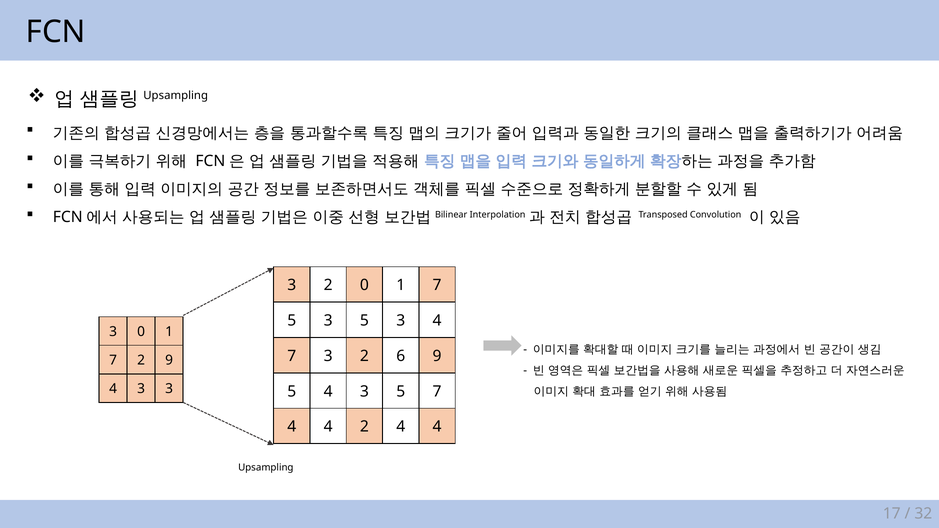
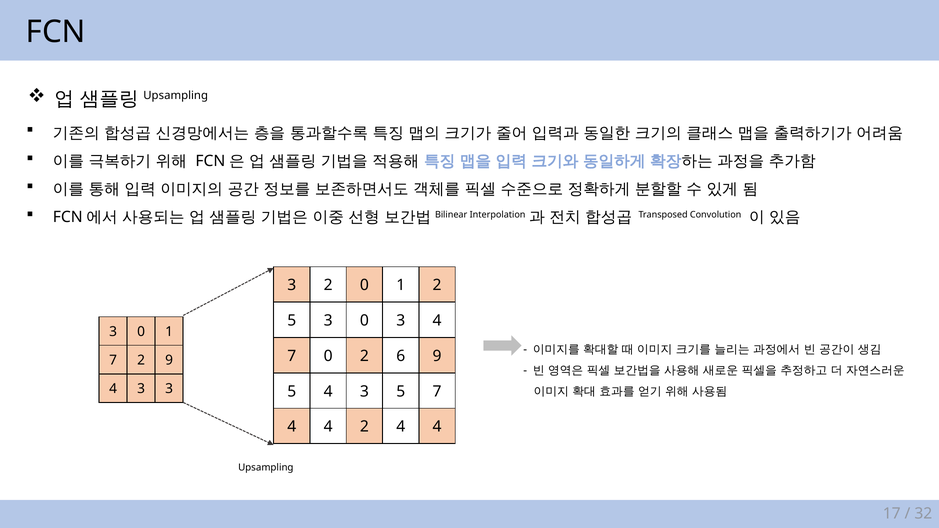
2 0 1 7: 7 -> 2 (437, 285)
5 3 5: 5 -> 0 (364, 321)
7 3: 3 -> 0 (328, 356)
